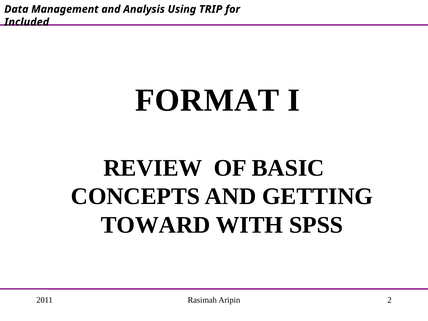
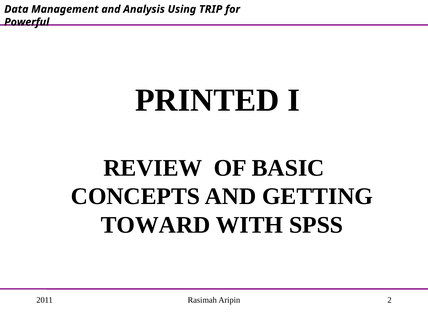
Included: Included -> Powerful (27, 22)
FORMAT: FORMAT -> PRINTED (207, 100)
